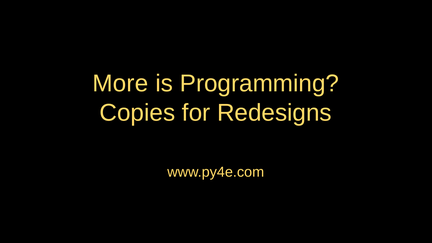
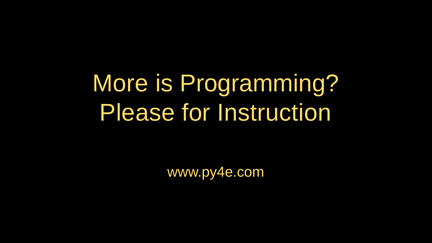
Copies: Copies -> Please (137, 113)
Redesigns: Redesigns -> Instruction (274, 113)
